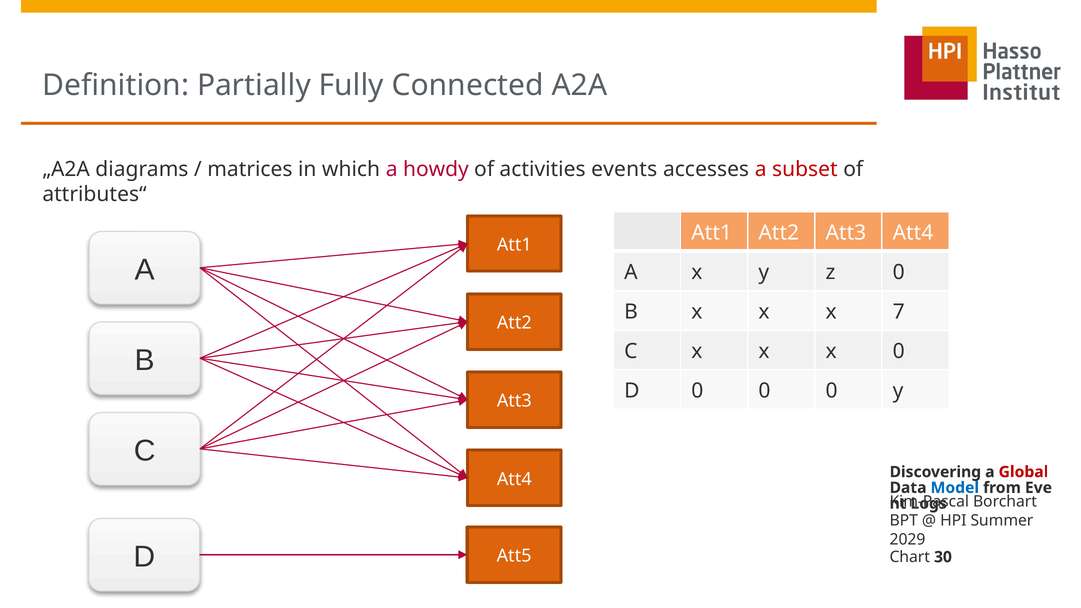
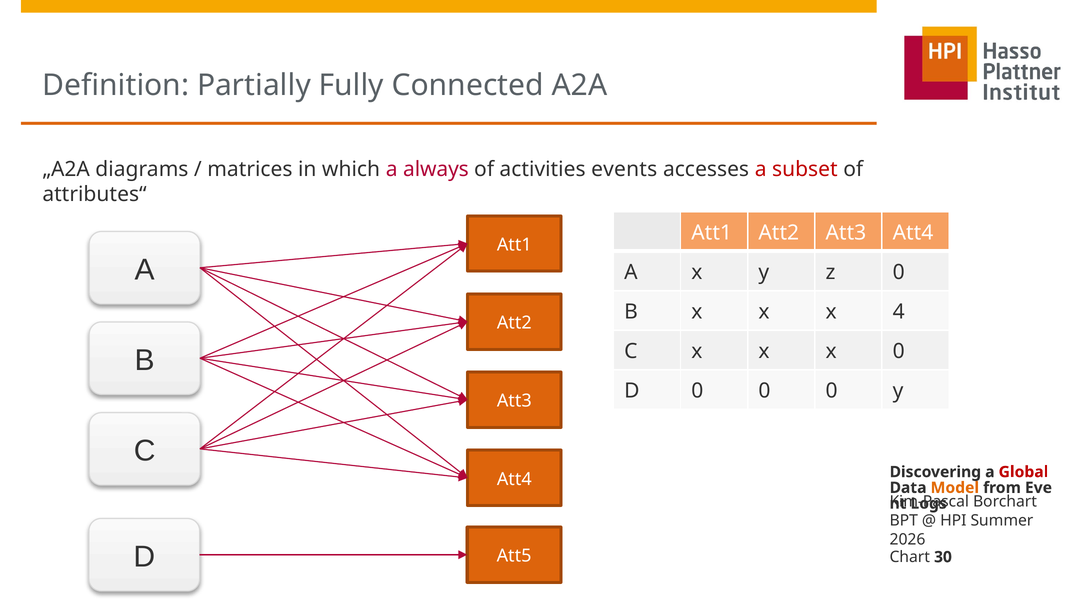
howdy: howdy -> always (436, 169)
7: 7 -> 4 (899, 312)
Model colour: blue -> orange (955, 488)
2029: 2029 -> 2026 (908, 540)
